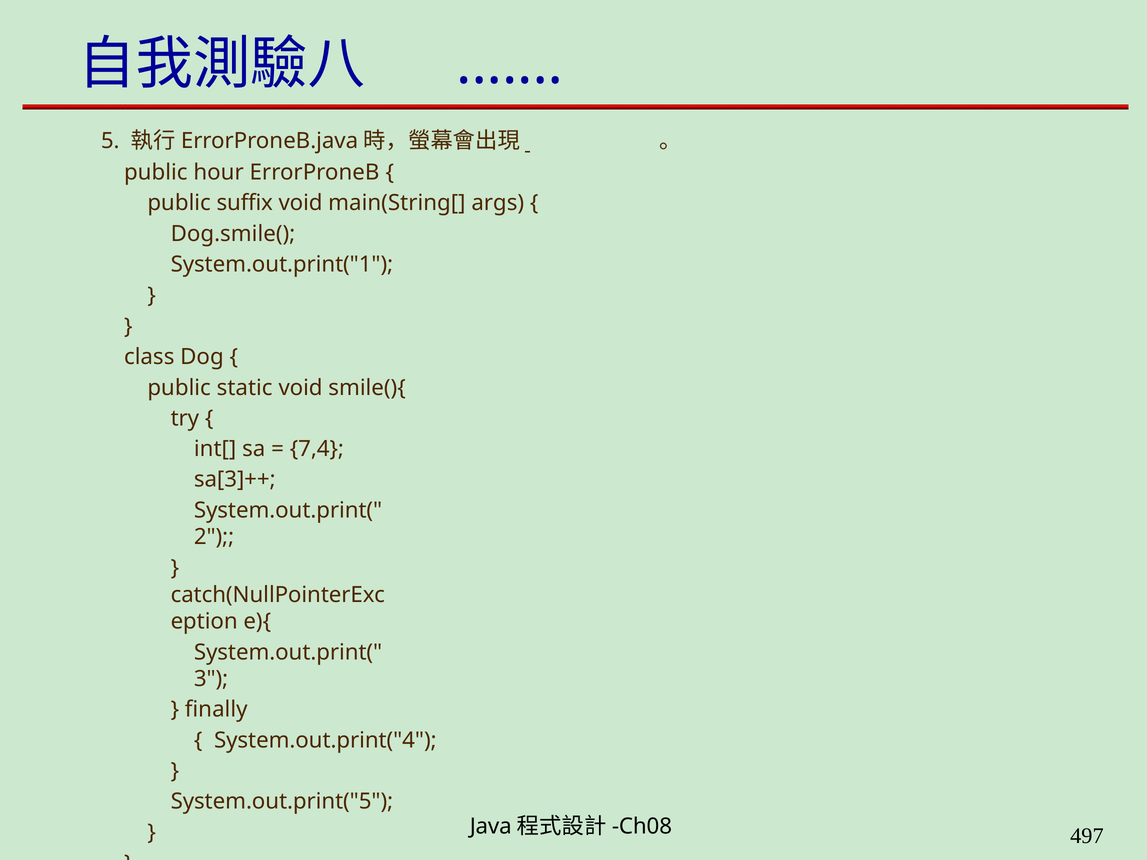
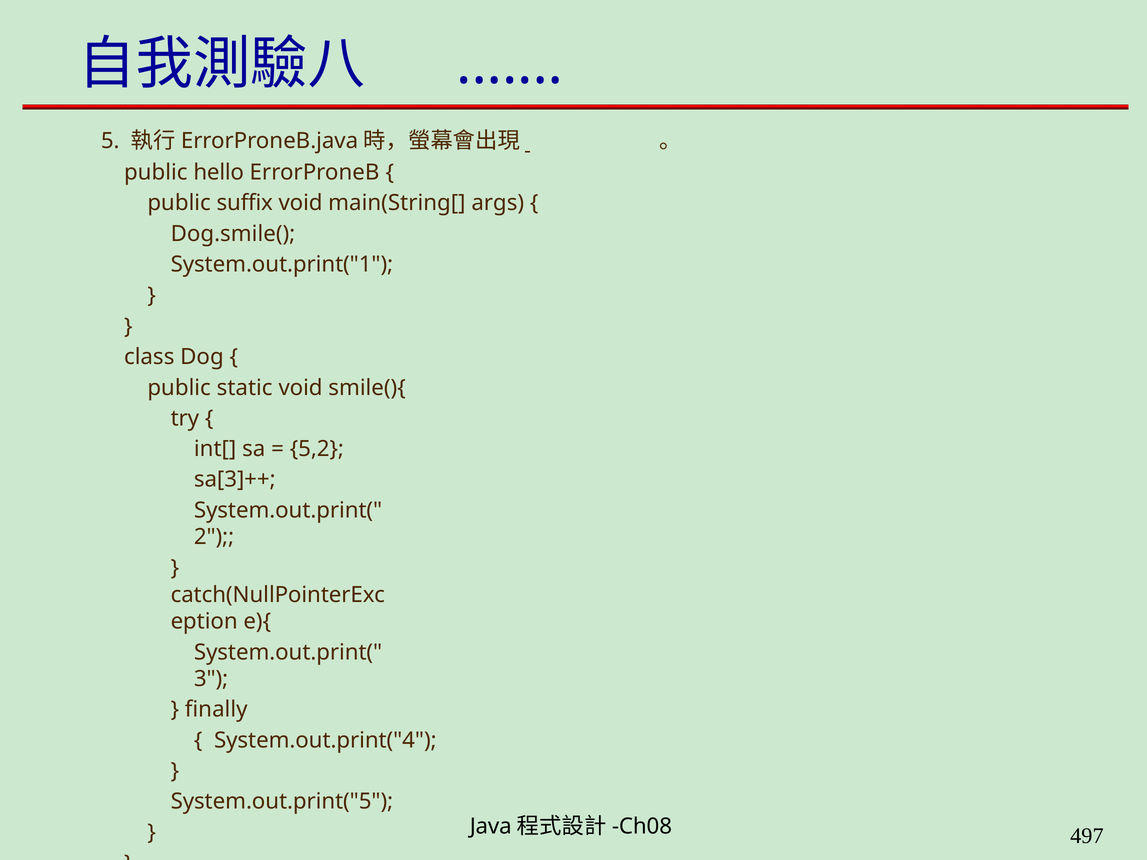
hour: hour -> hello (219, 172)
7,4: 7,4 -> 5,2 (317, 449)
